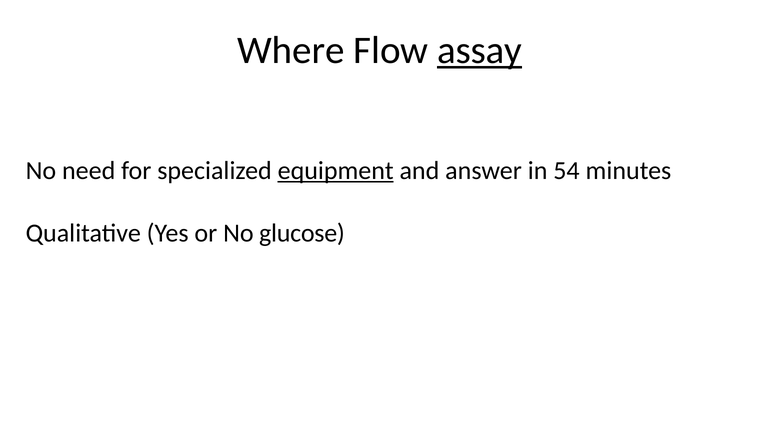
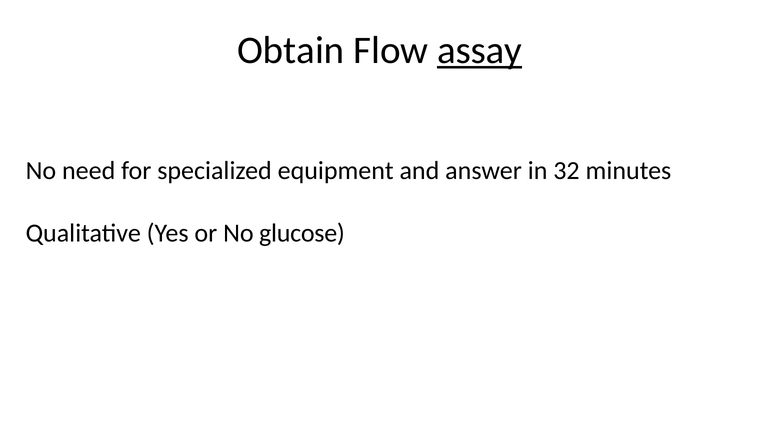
Where: Where -> Obtain (291, 50)
equipment underline: present -> none (336, 171)
54: 54 -> 32 (566, 171)
